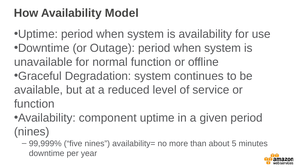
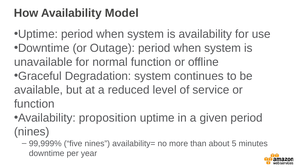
component: component -> proposition (108, 118)
